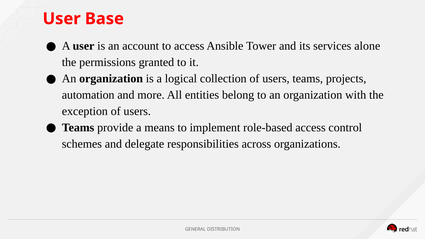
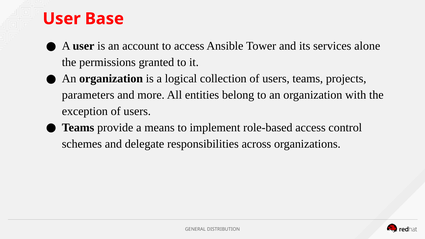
automation: automation -> parameters (88, 95)
